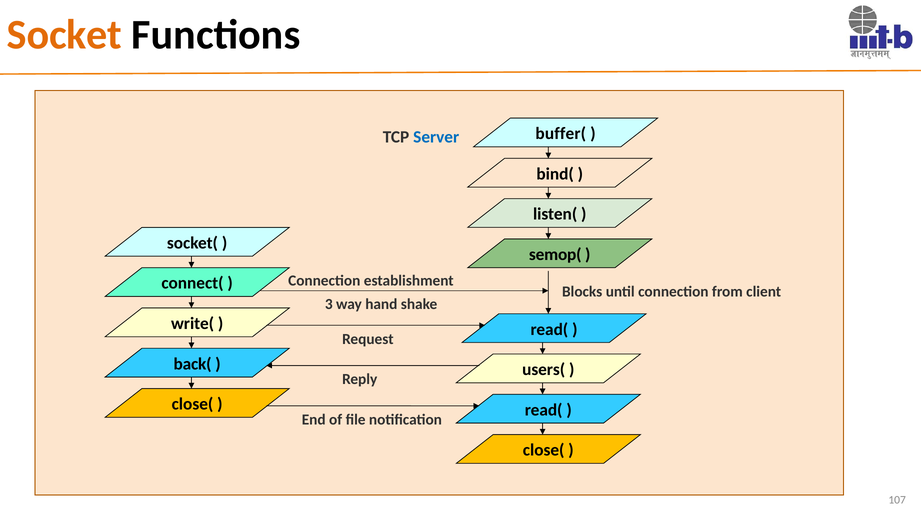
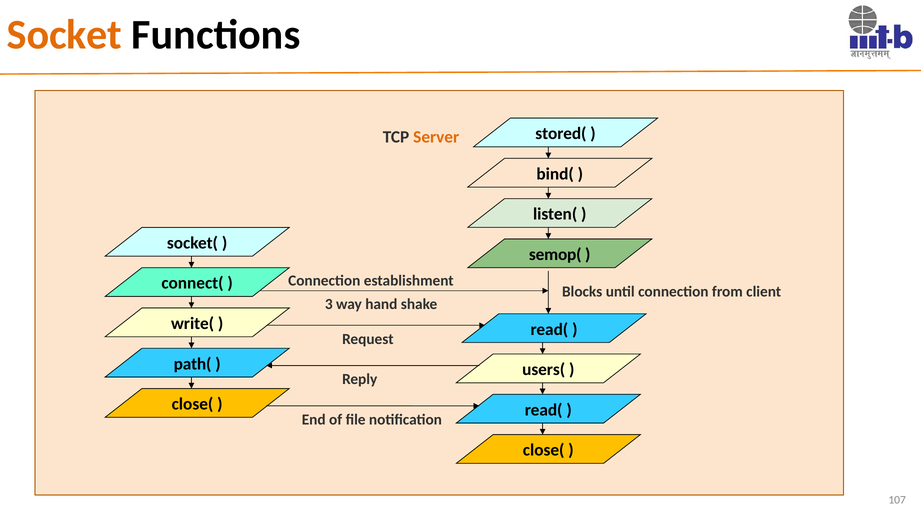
buffer(: buffer( -> stored( (561, 134)
Server colour: blue -> orange (436, 137)
back(: back( -> path( (193, 364)
